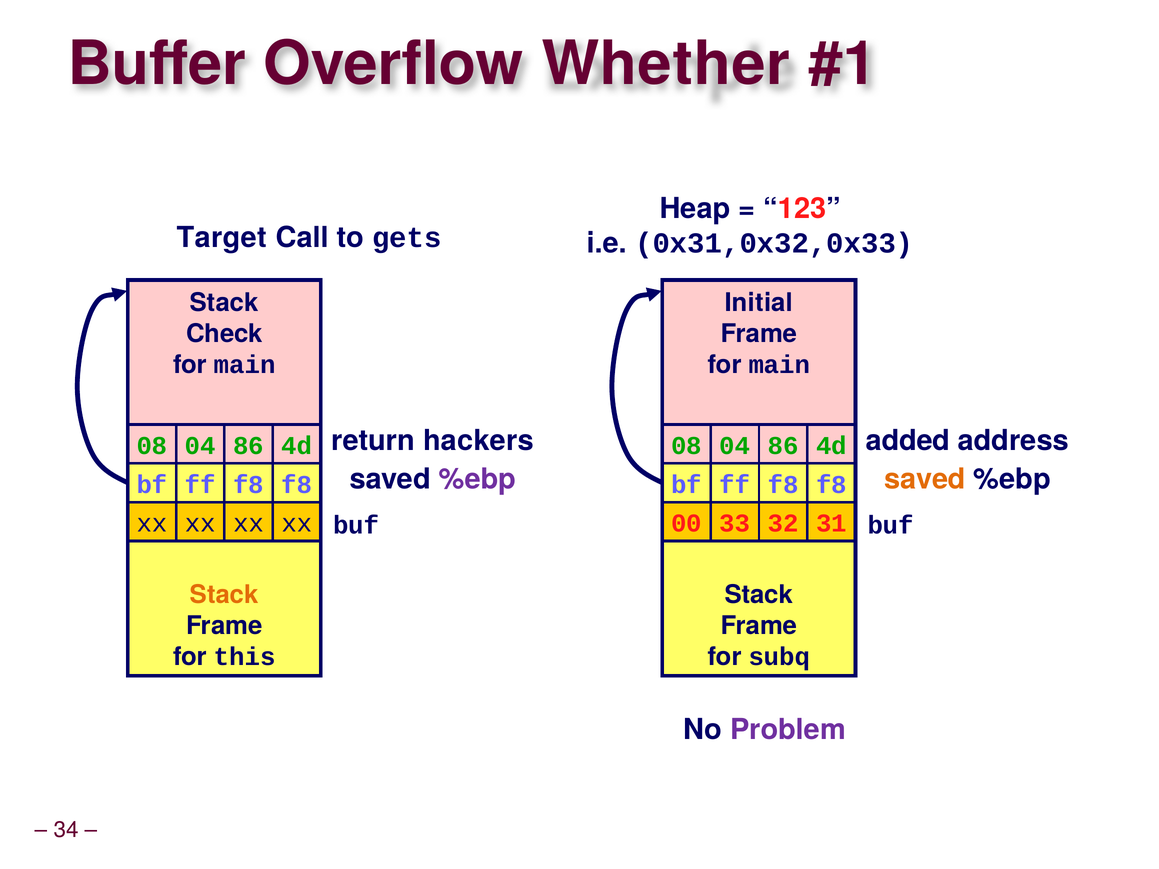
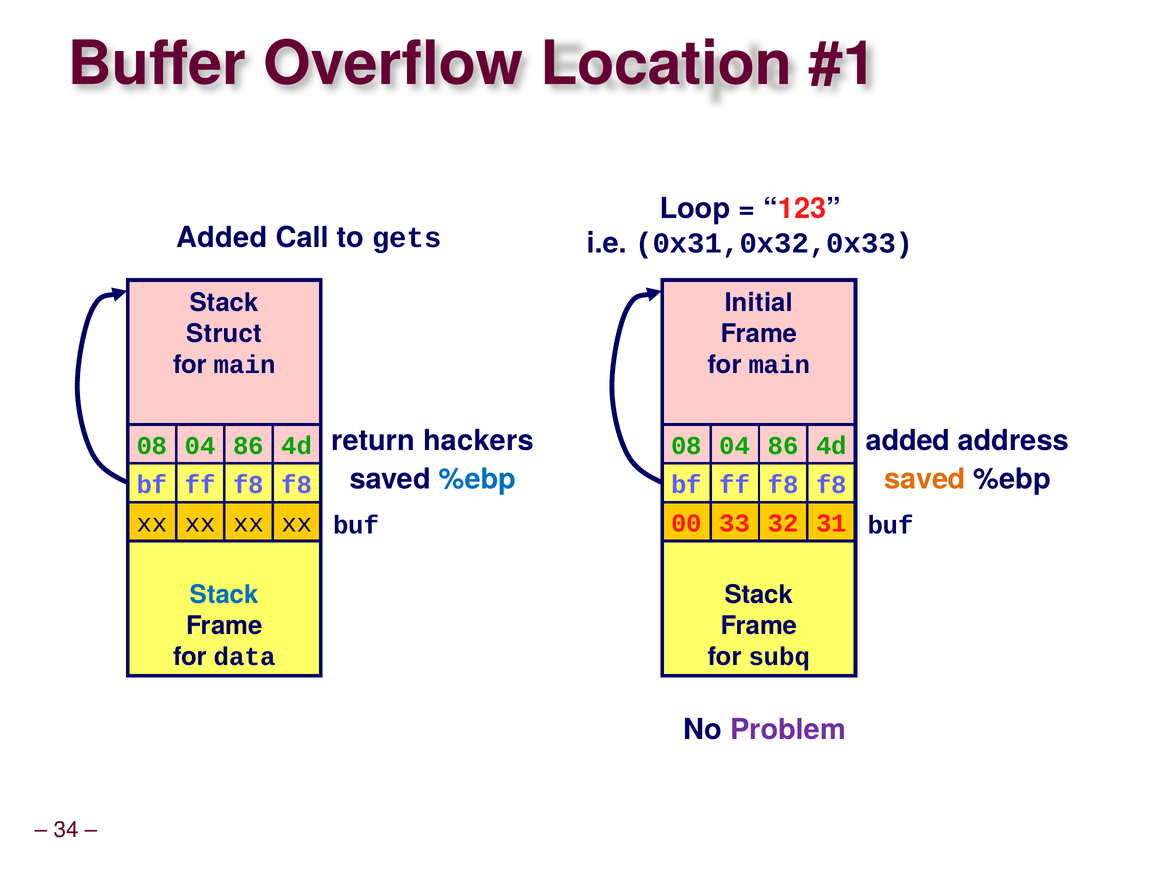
Whether: Whether -> Location (666, 64)
Heap: Heap -> Loop (695, 209)
Target: Target -> Added (222, 238)
Check: Check -> Struct (224, 334)
%ebp colour: purple -> blue (477, 479)
Stack colour: orange -> blue (224, 595)
this: this -> data (245, 657)
